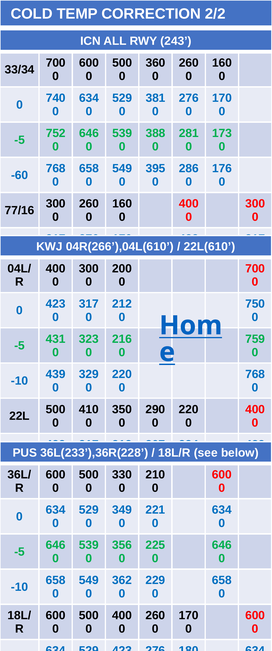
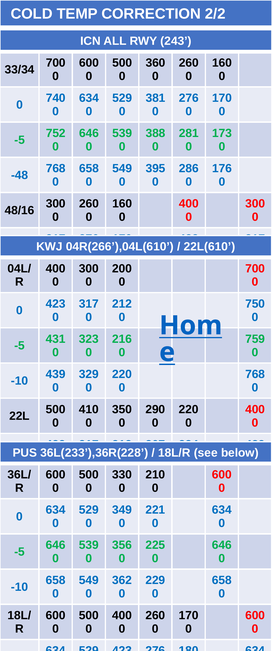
-60: -60 -> -48 (20, 175)
77/16: 77/16 -> 48/16 (20, 210)
